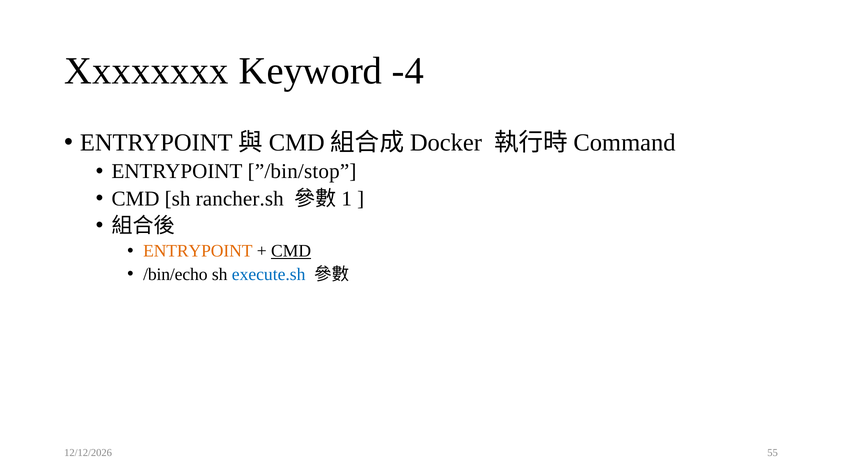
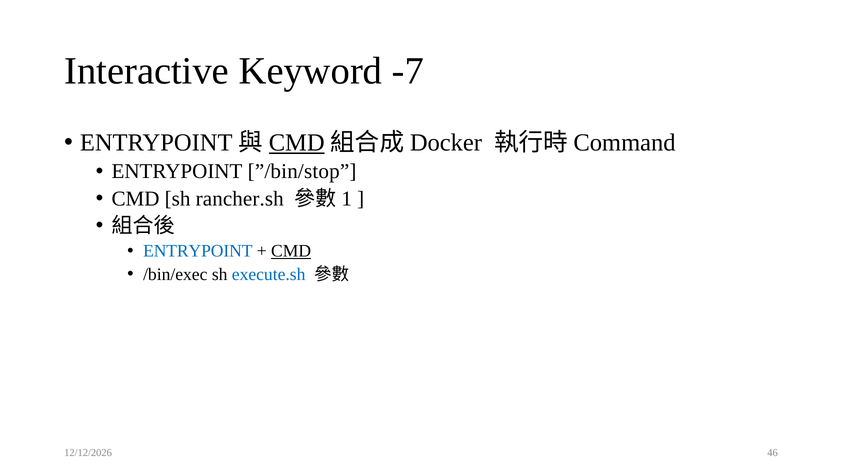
Xxxxxxxx: Xxxxxxxx -> Interactive (147, 71)
-4: -4 -> -7 (408, 71)
CMD underline: none -> present (297, 142)
ENTRYPOINT colour: orange -> blue (198, 251)
/bin/echo: /bin/echo -> /bin/exec (175, 274)
55: 55 -> 46 (773, 452)
